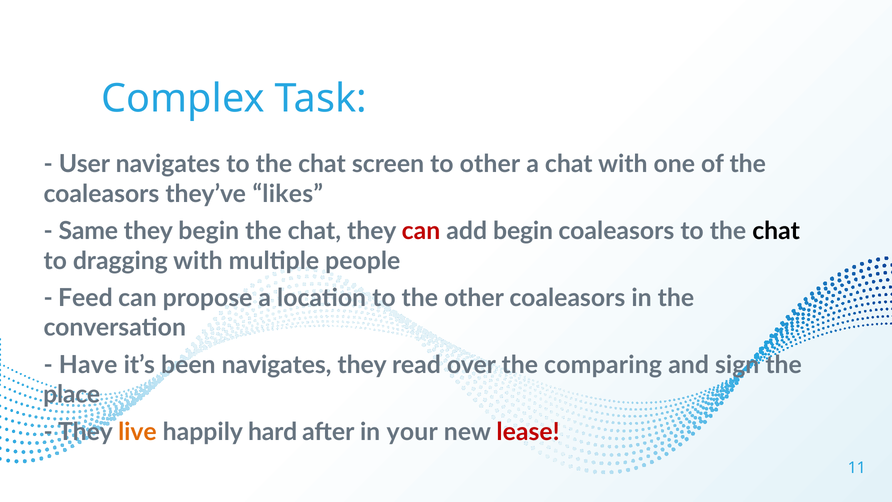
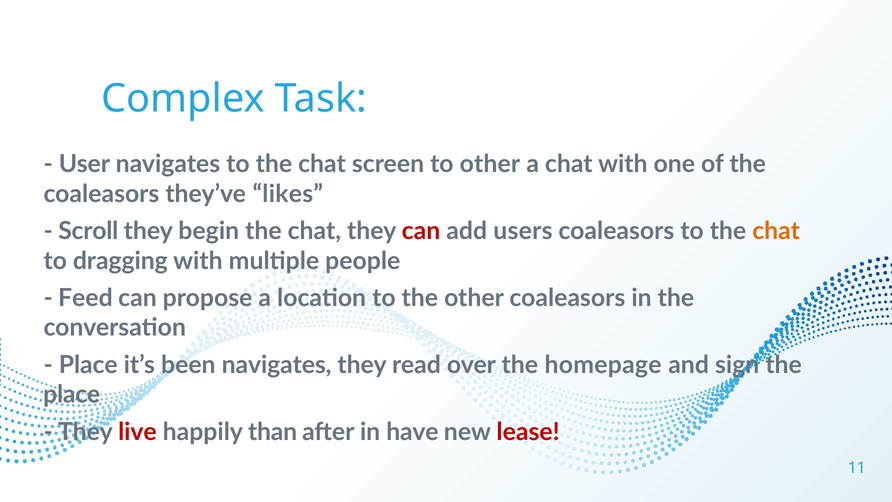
Same: Same -> Scroll (88, 231)
add begin: begin -> users (523, 231)
chat colour: black -> orange (776, 231)
Have: Have -> Place (88, 365)
comparing: comparing -> homepage (603, 365)
live colour: orange -> red (137, 432)
hard: hard -> than (273, 432)
your: your -> have (412, 432)
